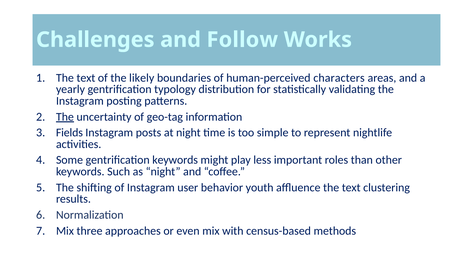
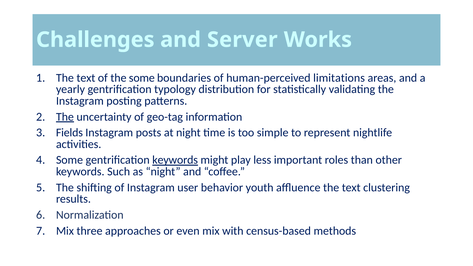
Follow: Follow -> Server (242, 40)
the likely: likely -> some (142, 78)
characters: characters -> limitations (339, 78)
keywords underline: none -> present (175, 160)
